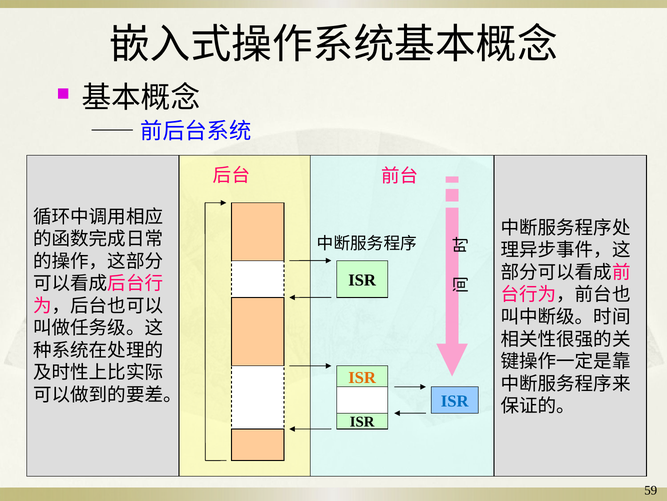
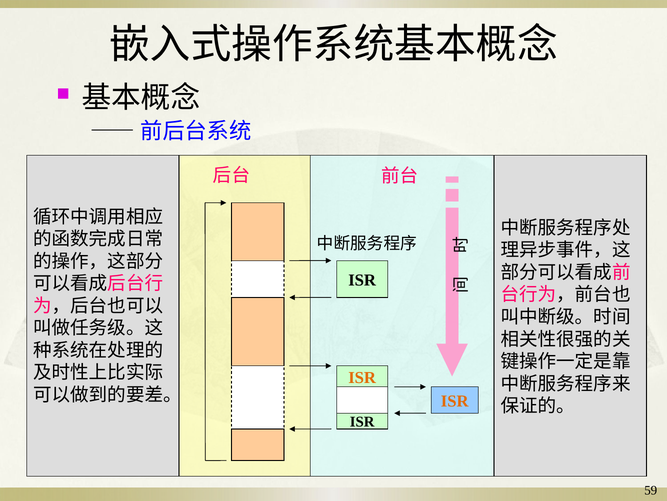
ISR colour: blue -> orange (455, 401)
